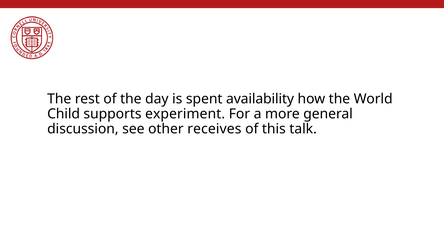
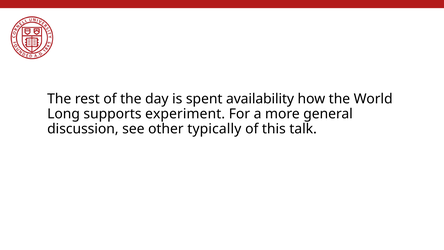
Child: Child -> Long (64, 114)
receives: receives -> typically (214, 129)
